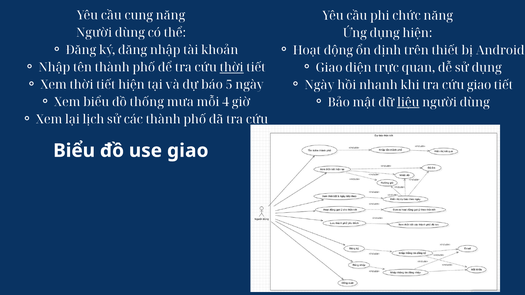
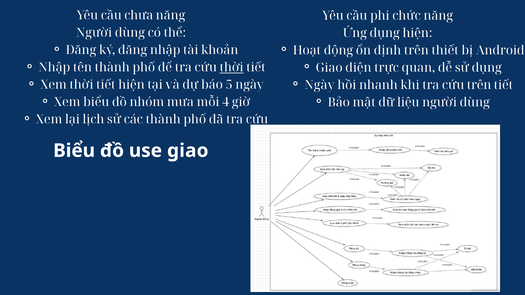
cung: cung -> chưa (139, 16)
cứu giao: giao -> trên (479, 85)
thống: thống -> nhóm (147, 102)
liệu underline: present -> none (408, 102)
